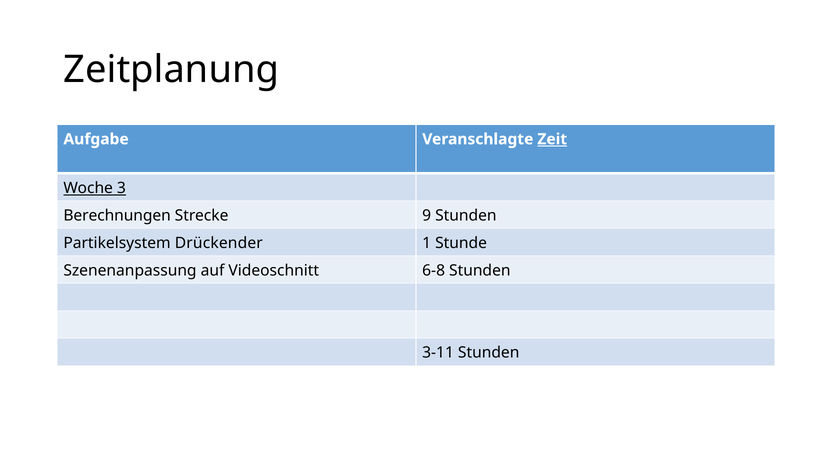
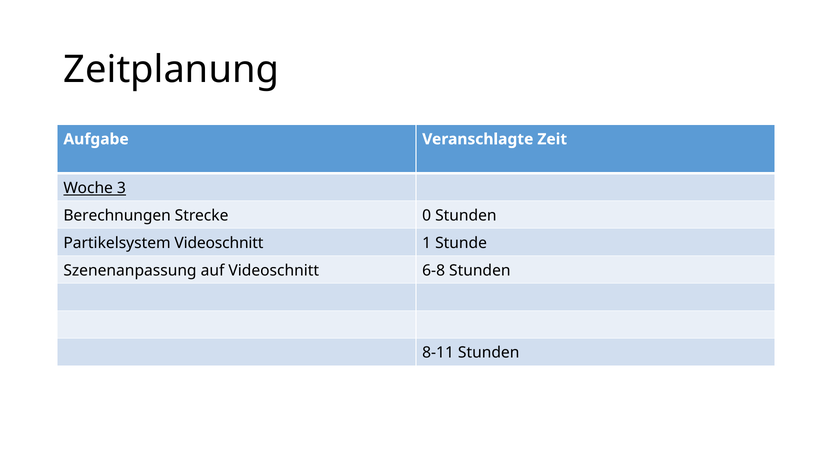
Zeit underline: present -> none (552, 139)
9: 9 -> 0 (427, 215)
Partikelsystem Drückender: Drückender -> Videoschnitt (219, 243)
3-11: 3-11 -> 8-11 (438, 353)
